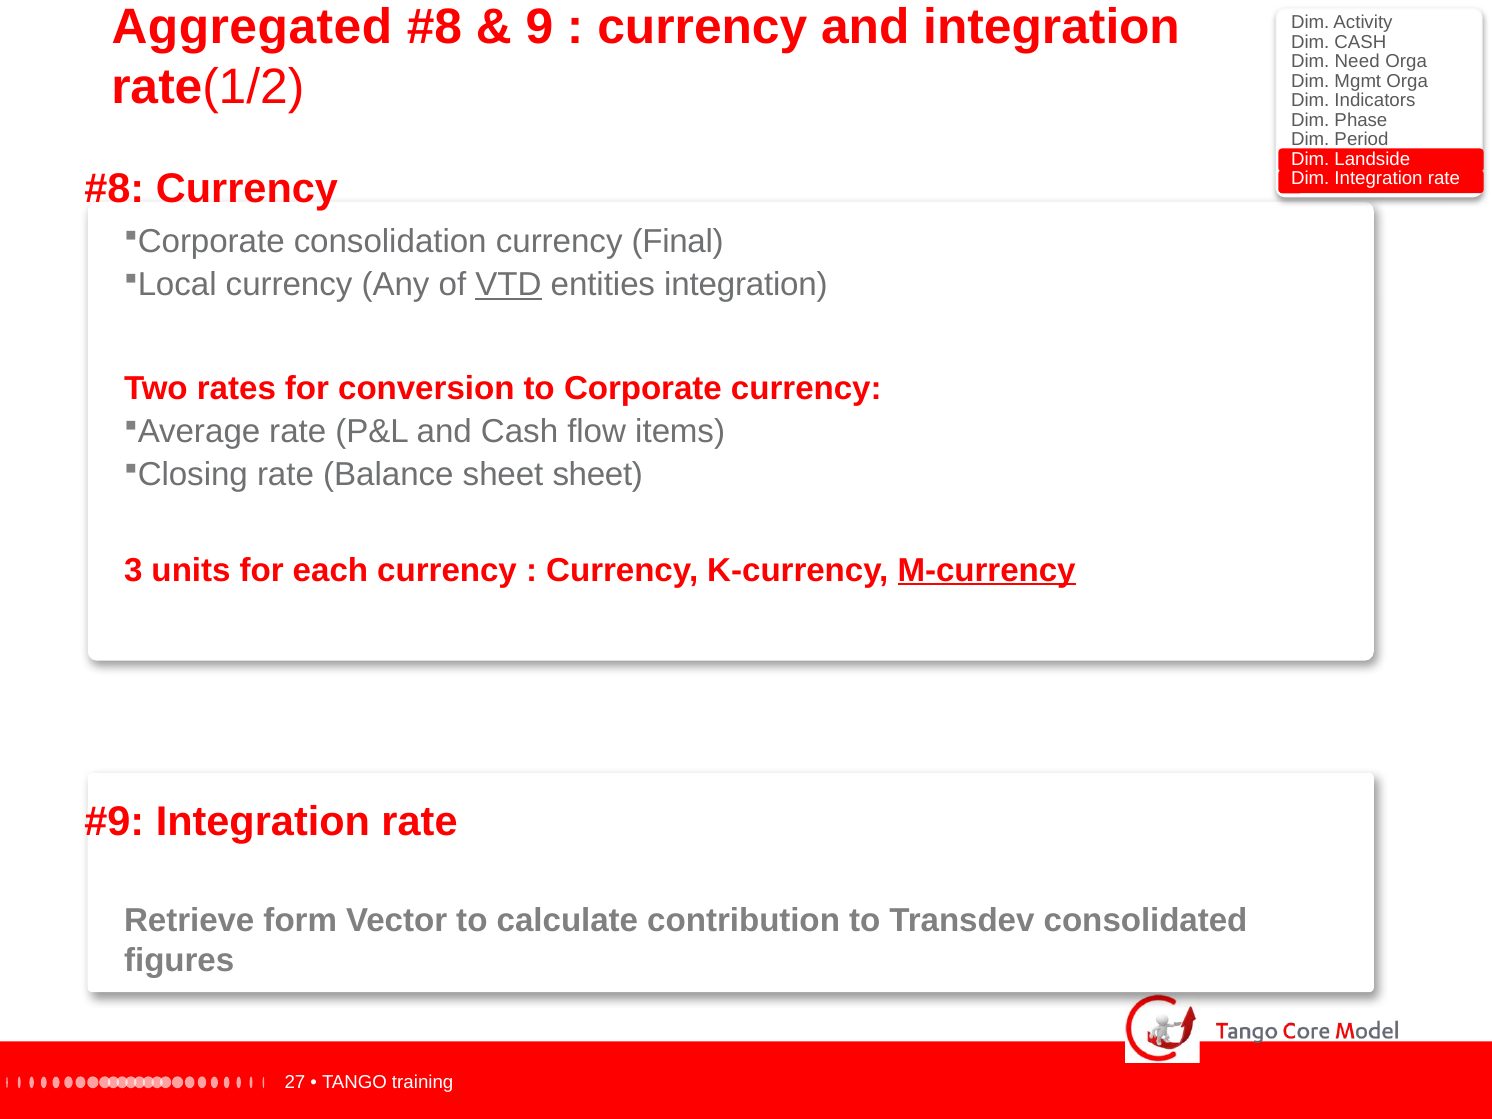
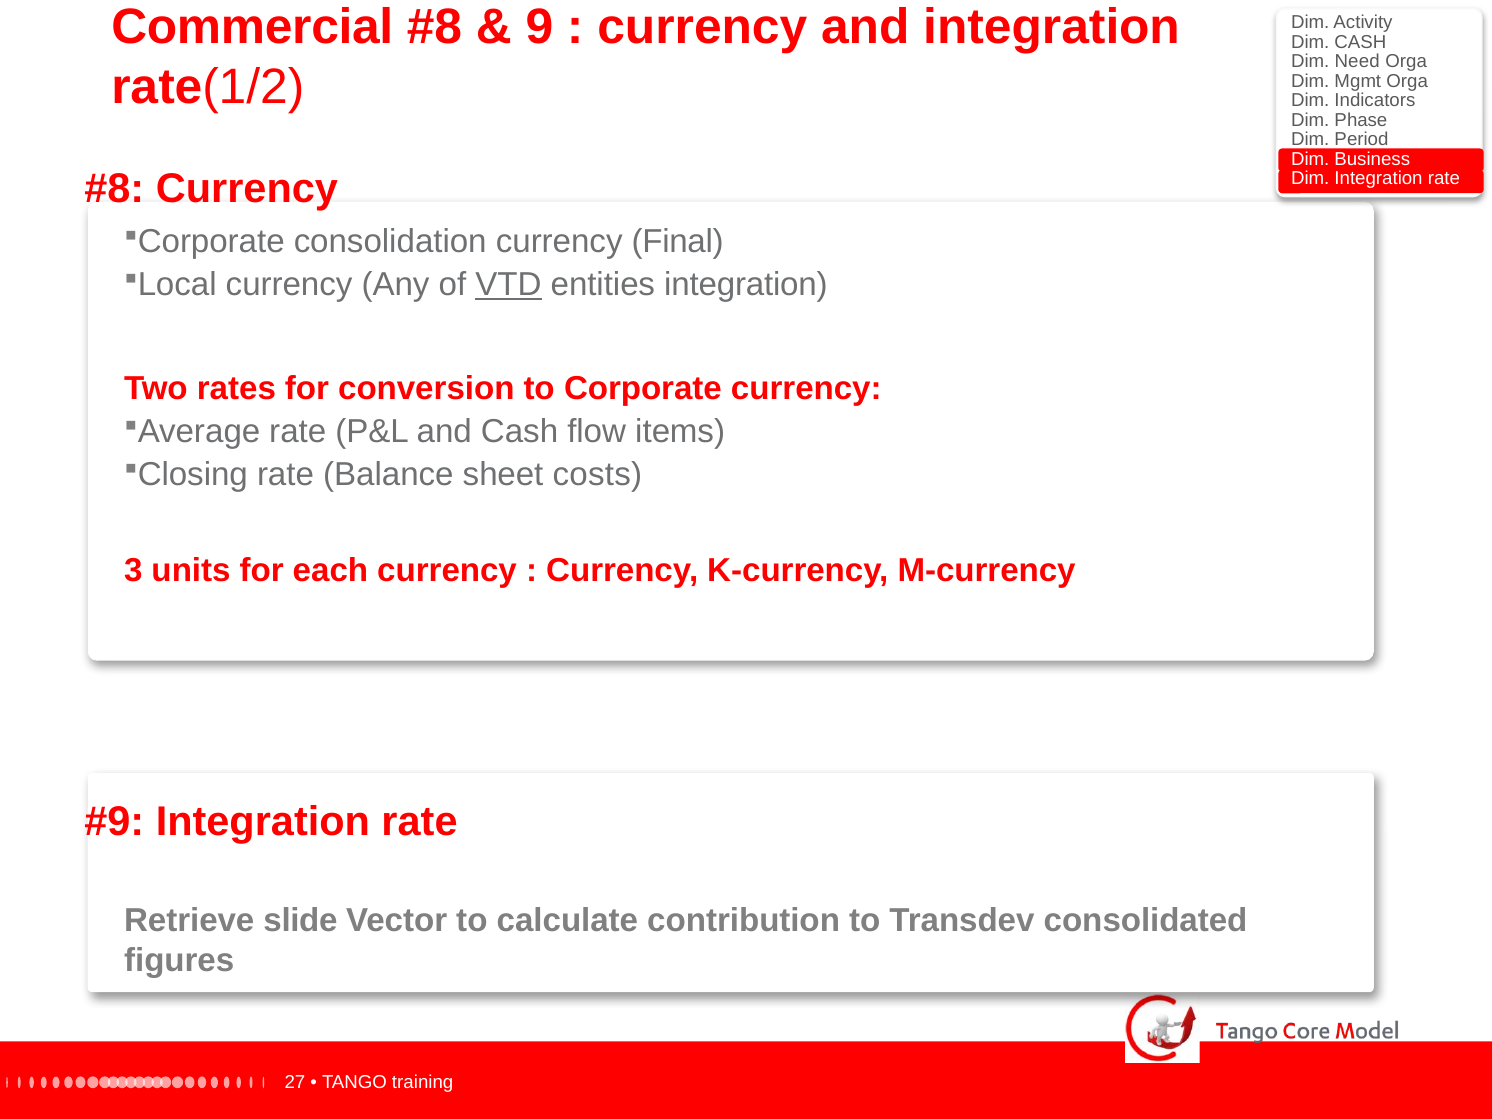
Aggregated: Aggregated -> Commercial (252, 27)
Landside: Landside -> Business (1372, 159)
sheet sheet: sheet -> costs (597, 475)
M-currency underline: present -> none (987, 570)
form: form -> slide (300, 921)
